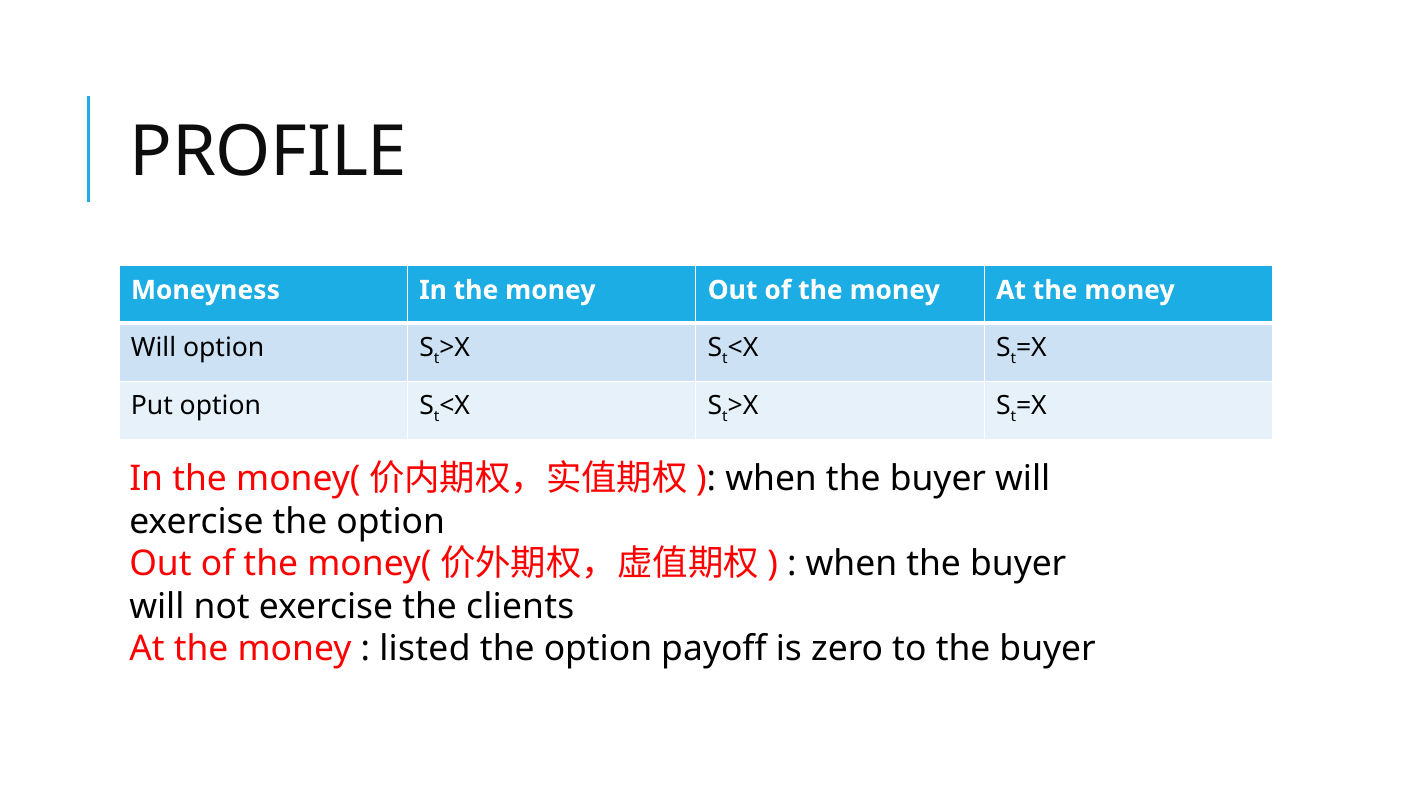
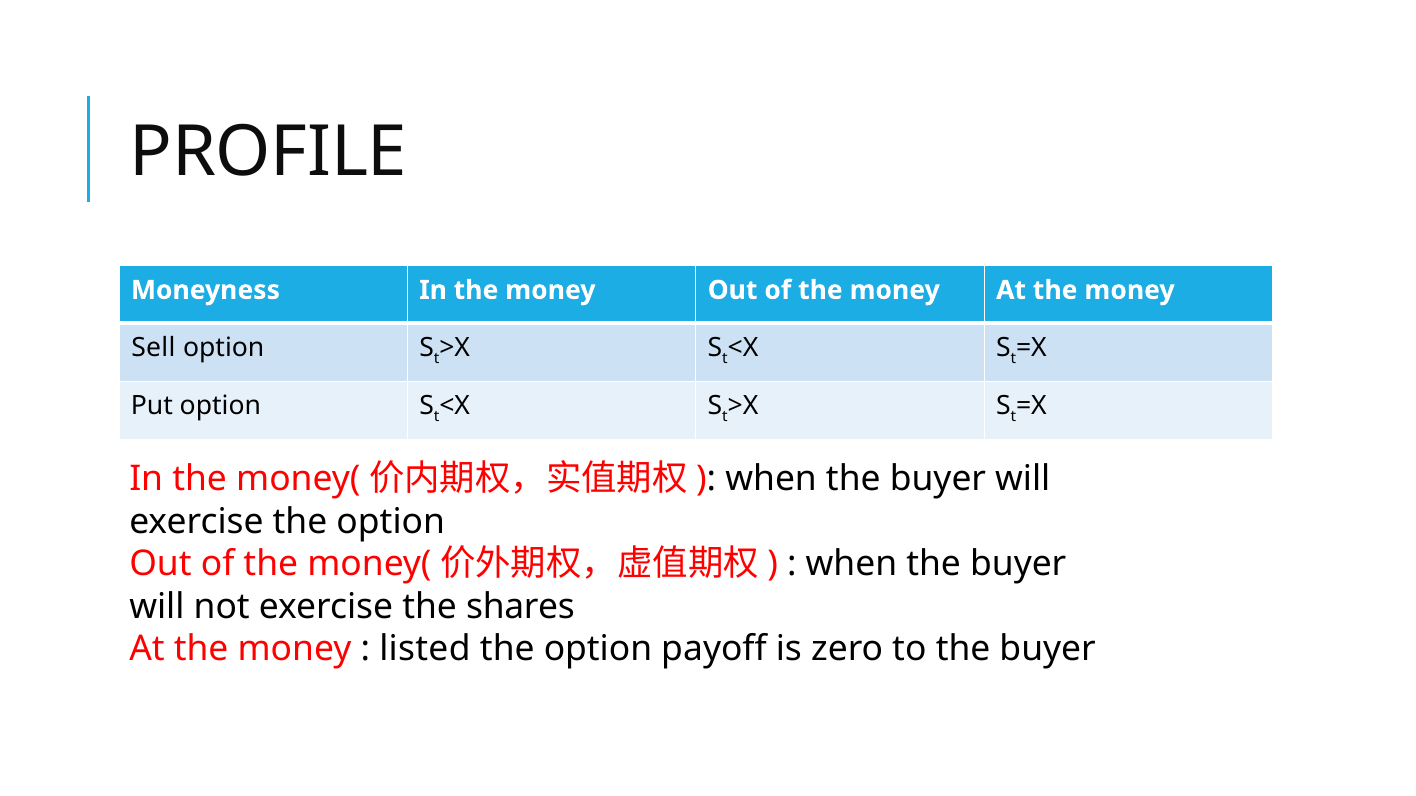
Will: Will -> Sell (153, 348)
clients: clients -> shares (520, 607)
